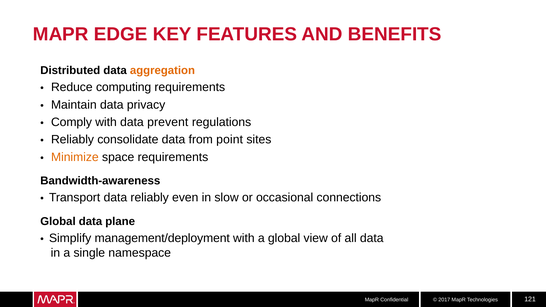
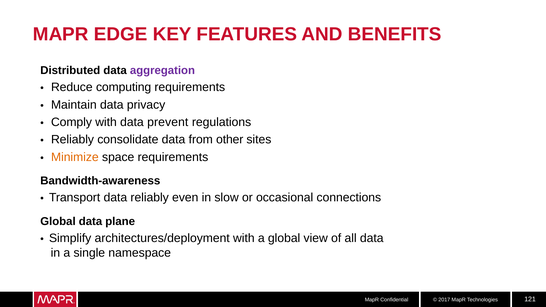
aggregation colour: orange -> purple (162, 70)
point: point -> other (230, 140)
management/deployment: management/deployment -> architectures/deployment (162, 238)
